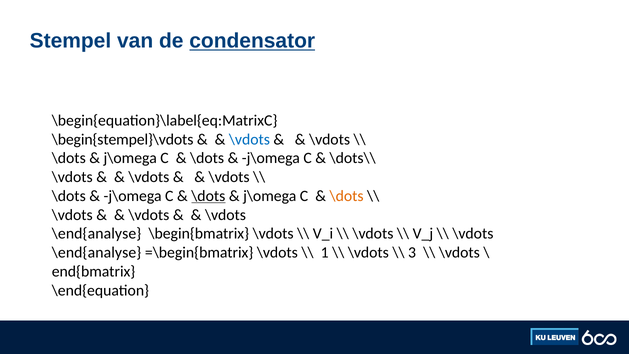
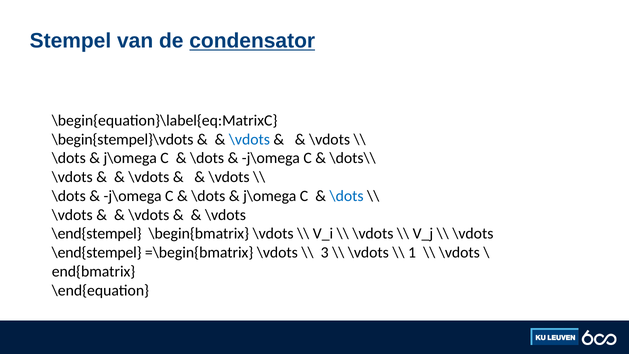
\dots underline: present -> none (208, 196)
\dots colour: orange -> blue (347, 196)
\end{analyse: \end{analyse -> \end{stempel (97, 234)
\end{analyse: \end{analyse -> \end{stempel (97, 252)
1: 1 -> 3 (325, 252)
3: 3 -> 1 (412, 252)
